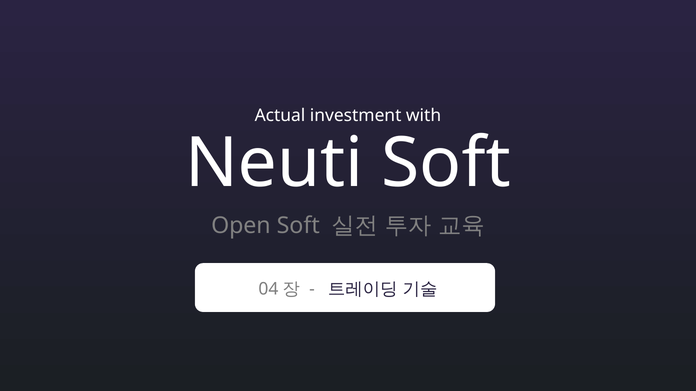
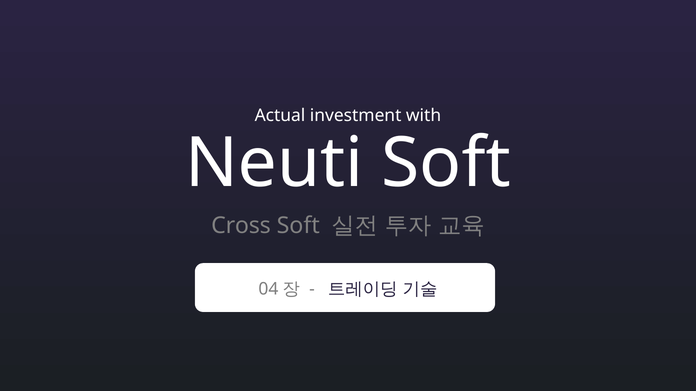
Open: Open -> Cross (241, 226)
